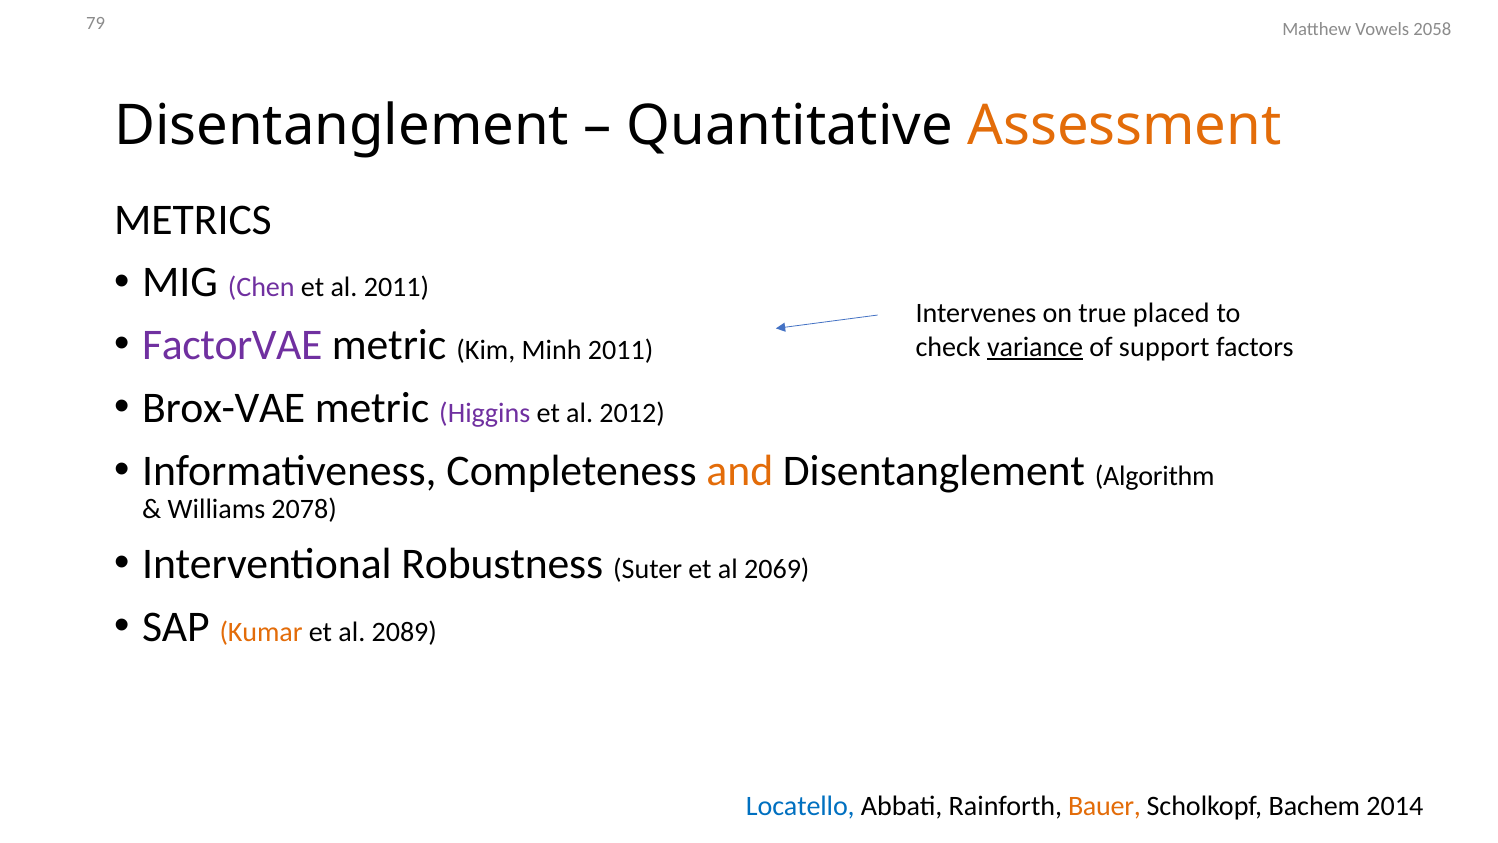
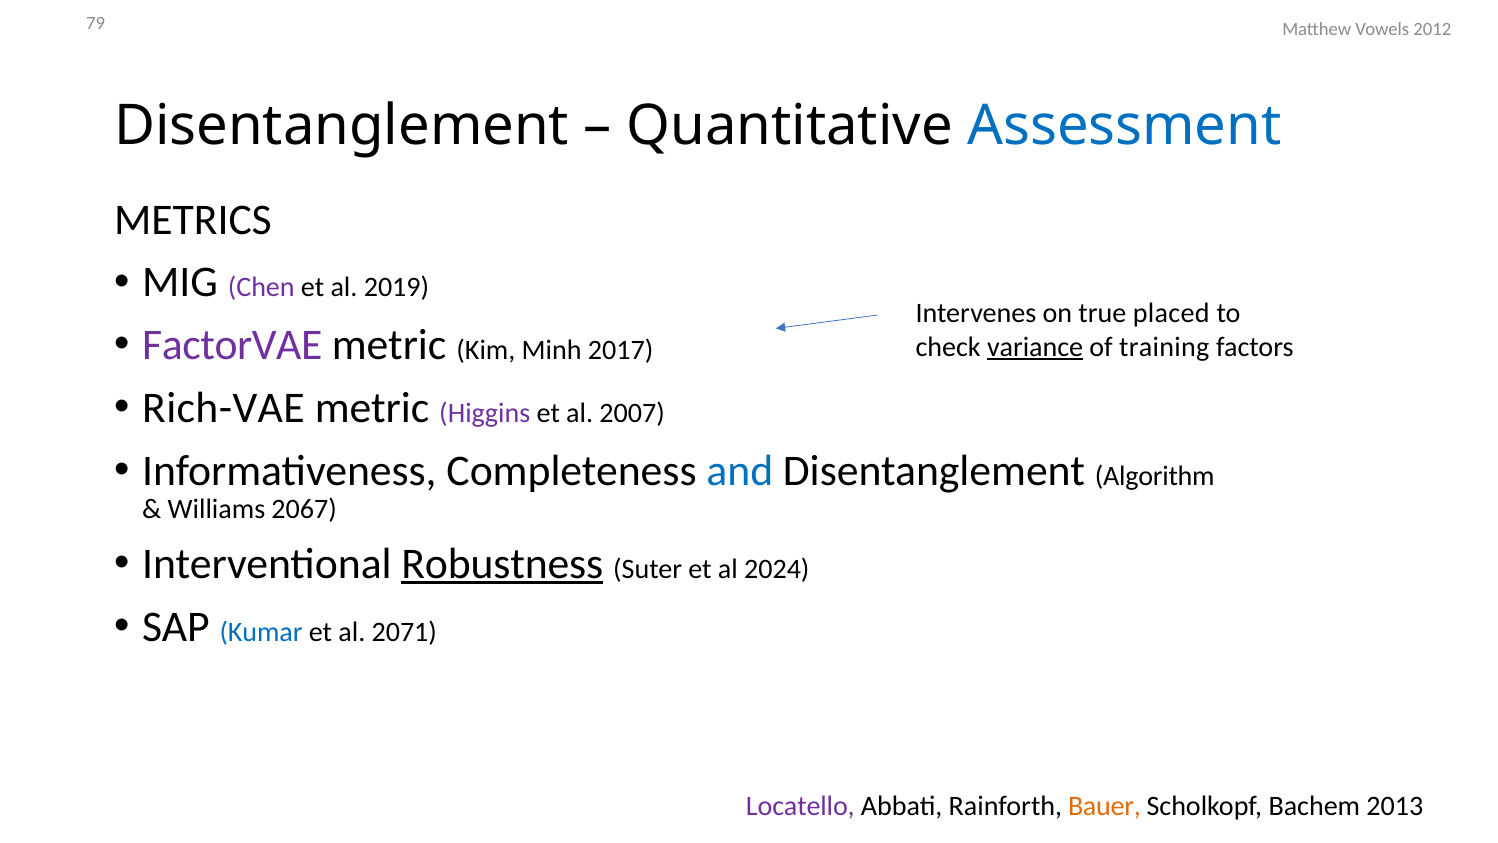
2058: 2058 -> 2012 (1432, 30)
Assessment colour: orange -> blue (1124, 126)
al 2011: 2011 -> 2019 (396, 288)
Minh 2011: 2011 -> 2017 (621, 350)
support: support -> training (1164, 347)
Brox-VAE: Brox-VAE -> Rich-VAE (223, 408)
2012: 2012 -> 2007 (632, 413)
and colour: orange -> blue (740, 471)
2078: 2078 -> 2067 (304, 509)
Robustness underline: none -> present (502, 564)
2069: 2069 -> 2024 (777, 569)
Kumar colour: orange -> blue (261, 631)
2089: 2089 -> 2071 (404, 631)
Locatello colour: blue -> purple (800, 806)
2014: 2014 -> 2013 (1395, 806)
